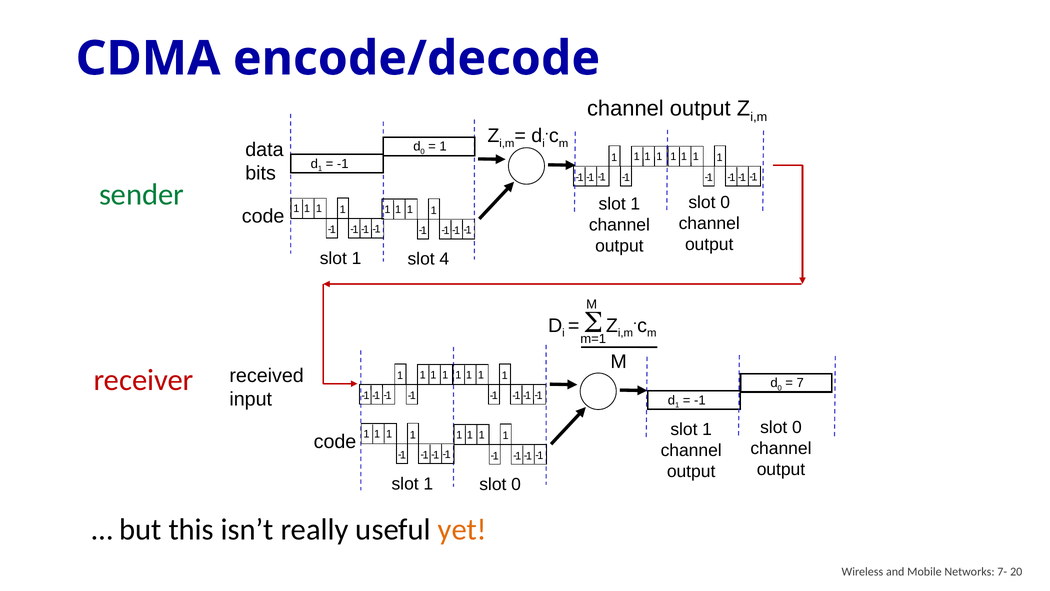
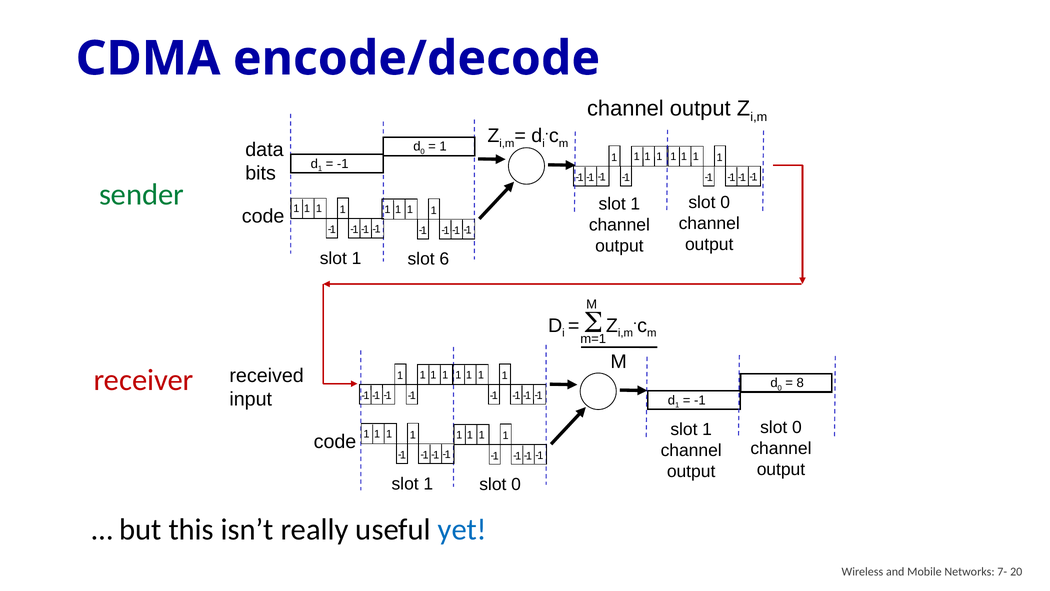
4: 4 -> 6 (444, 259)
7: 7 -> 8 (800, 383)
yet colour: orange -> blue (462, 529)
